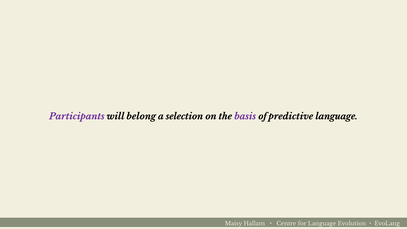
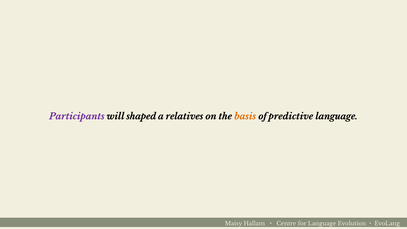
belong: belong -> shaped (141, 116)
selection: selection -> relatives (184, 116)
basis colour: purple -> orange (245, 116)
